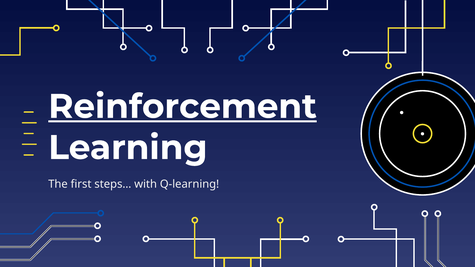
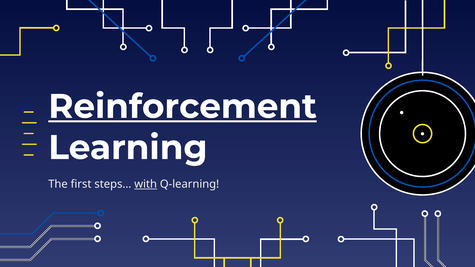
with underline: none -> present (146, 184)
